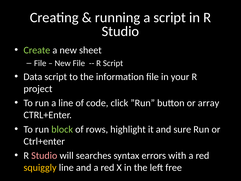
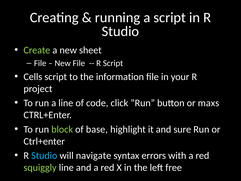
Data: Data -> Cells (33, 77)
array: array -> maxs (208, 103)
rows: rows -> base (97, 129)
Studio colour: pink -> light blue (44, 155)
searches: searches -> navigate (94, 155)
squiggly colour: yellow -> light green (40, 167)
